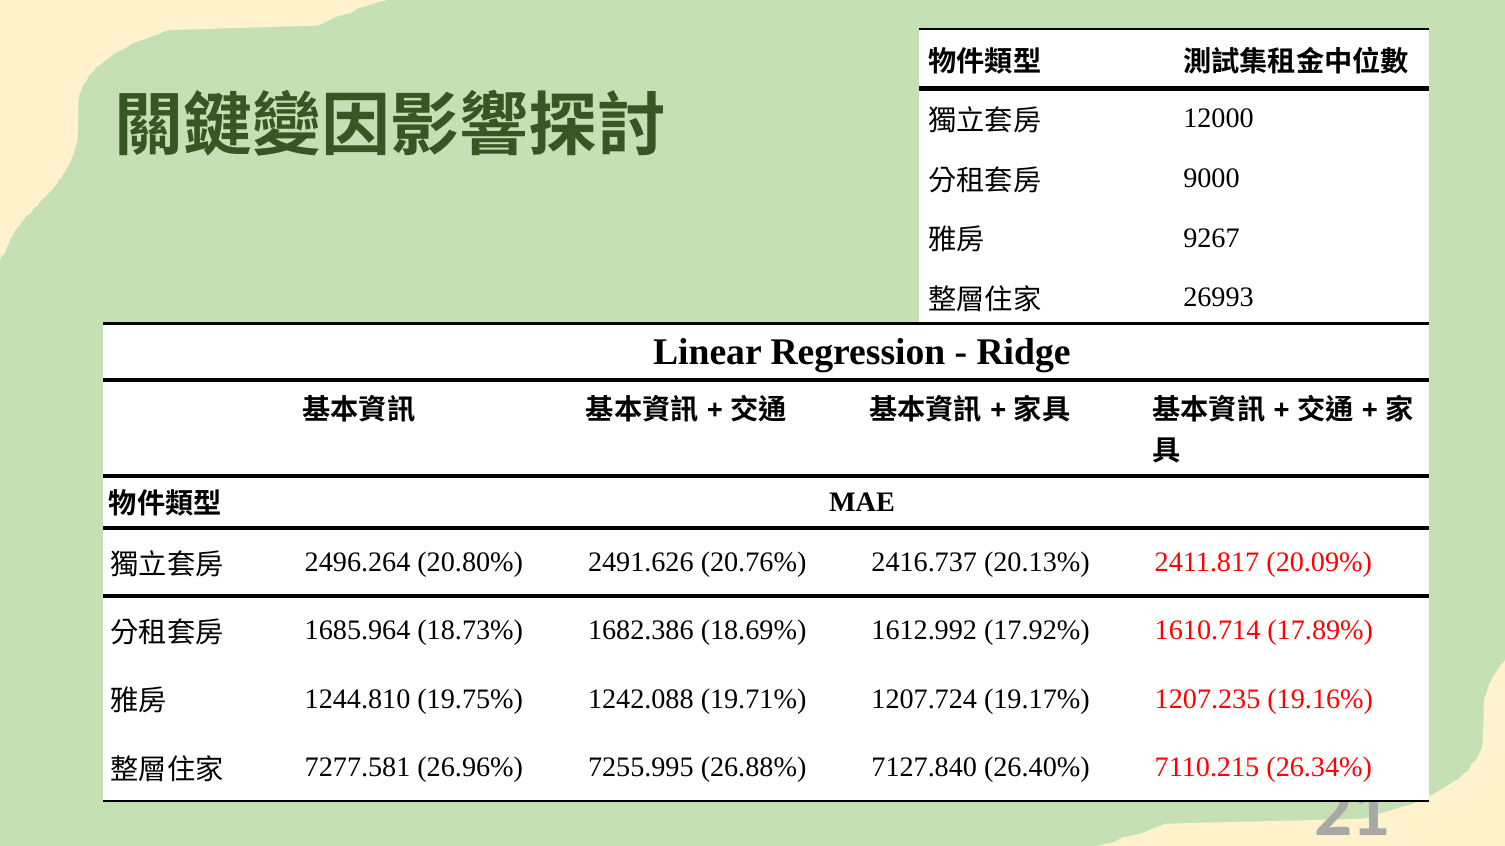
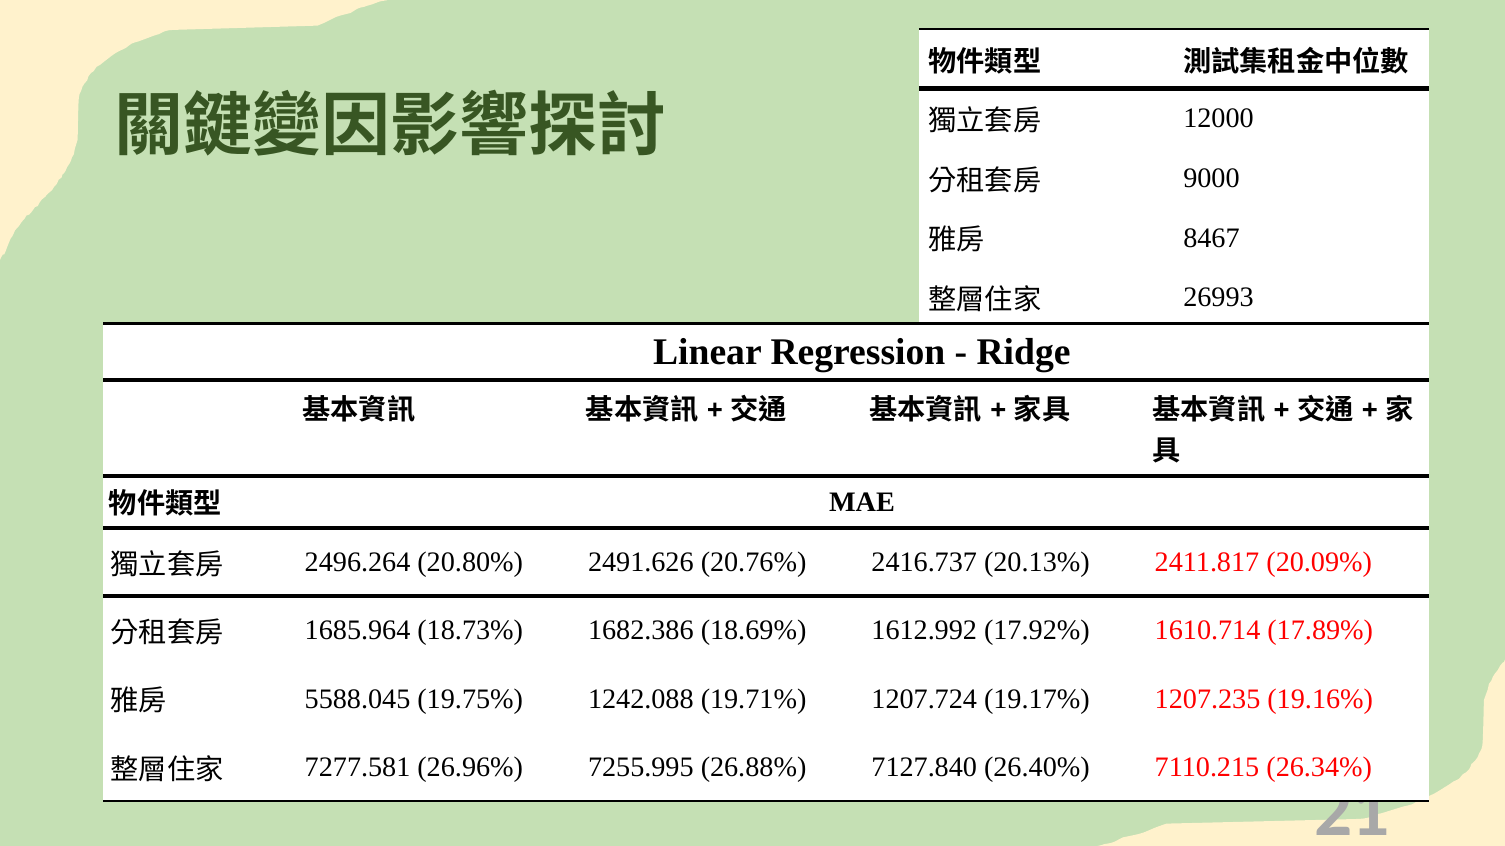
9267: 9267 -> 8467 (1211, 238)
1244.810: 1244.810 -> 5588.045 (358, 699)
